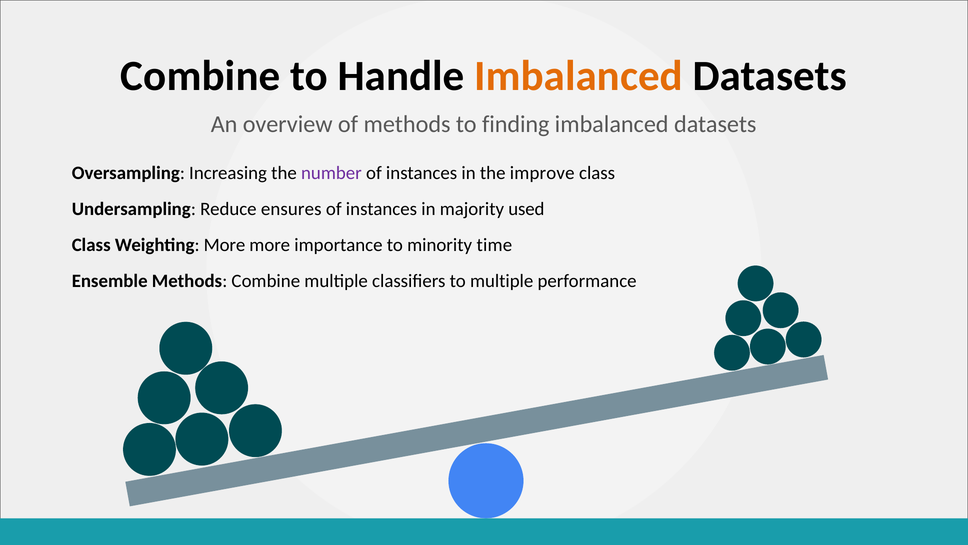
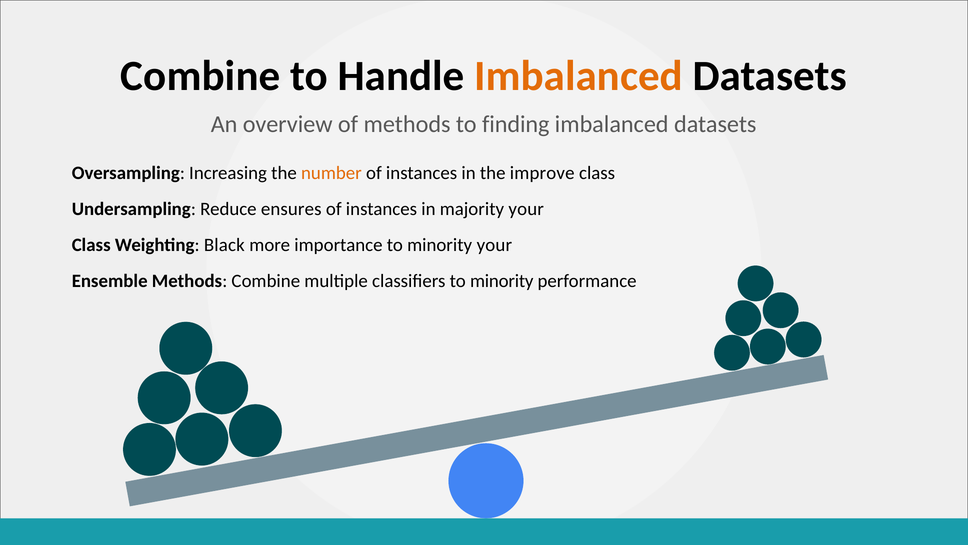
number colour: purple -> orange (331, 173)
majority used: used -> your (526, 209)
Weighting More: More -> Black (224, 245)
minority time: time -> your (494, 245)
classifiers to multiple: multiple -> minority (502, 281)
